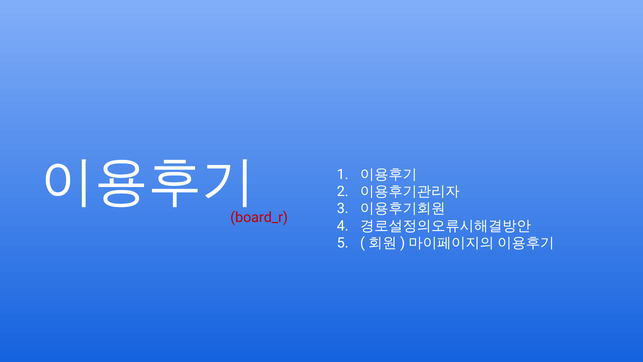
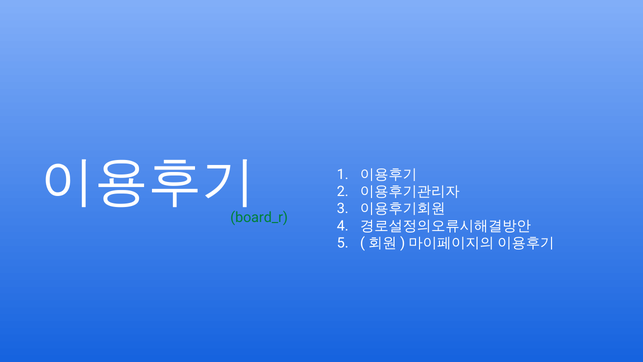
board_r colour: red -> green (259, 217)
